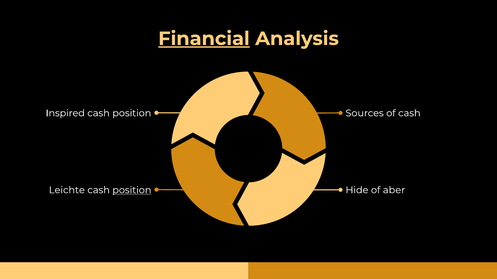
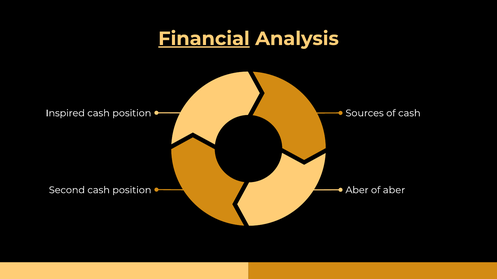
Leichte: Leichte -> Second (67, 190)
position underline: present -> none (132, 190)
Hide: Hide -> Aber (357, 190)
